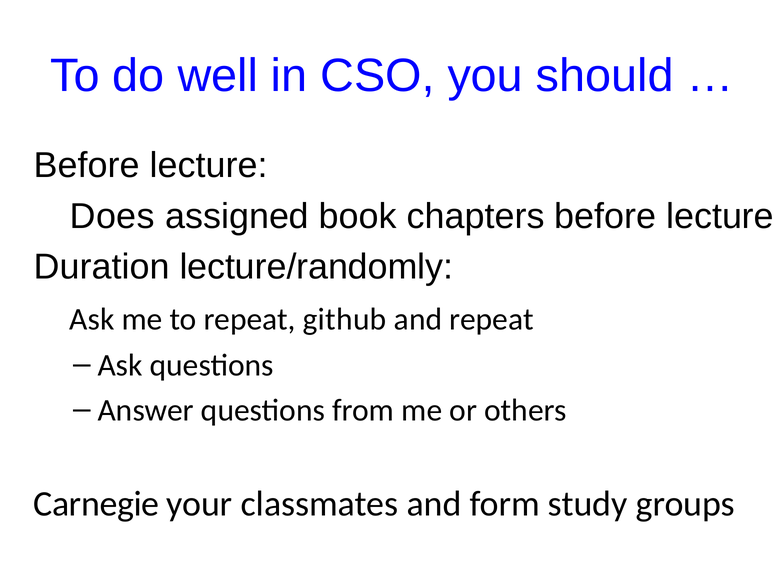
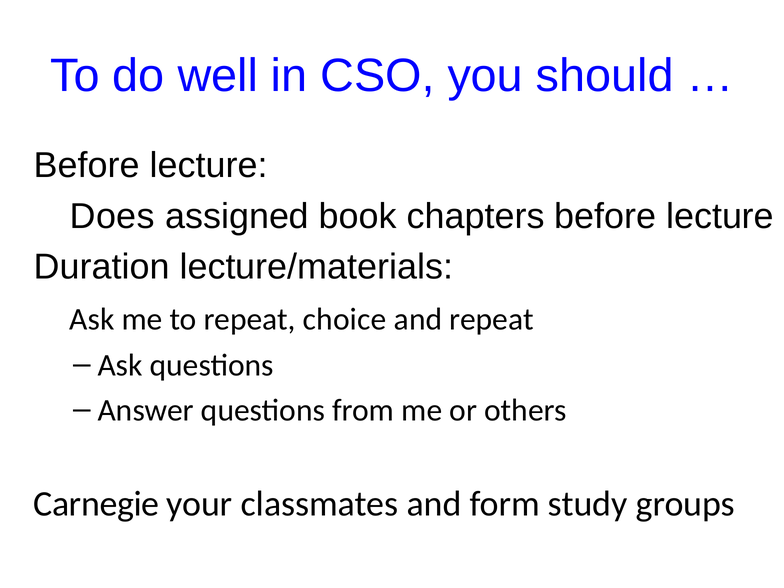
lecture/randomly: lecture/randomly -> lecture/materials (316, 267)
github: github -> choice (345, 320)
